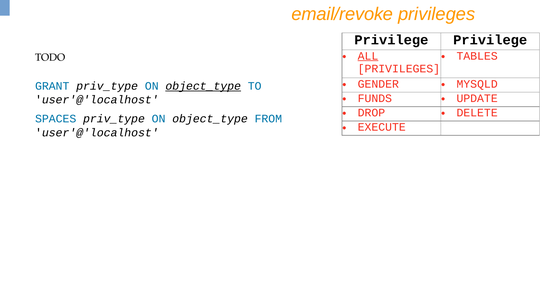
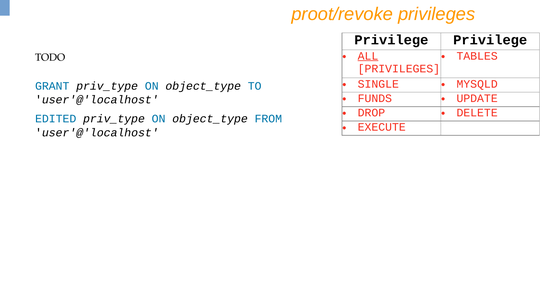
email/revoke: email/revoke -> proot/revoke (342, 14)
GENDER: GENDER -> SINGLE (378, 84)
object_type underline: present -> none (203, 86)
SPACES: SPACES -> EDITED (56, 119)
